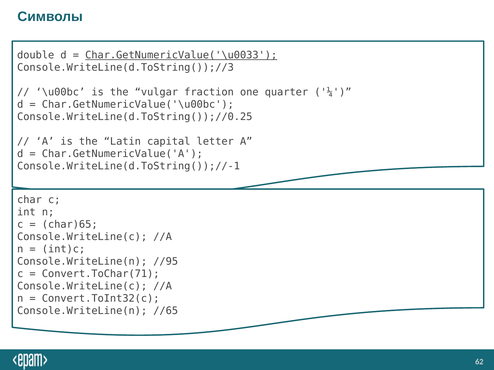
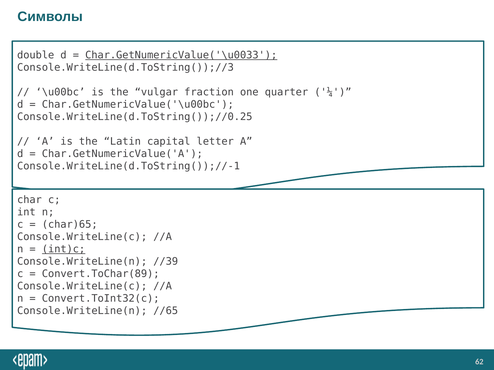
int)c underline: none -> present (64, 249)
//95: //95 -> //39 (166, 262)
Convert.ToChar(71: Convert.ToChar(71 -> Convert.ToChar(89 (101, 274)
